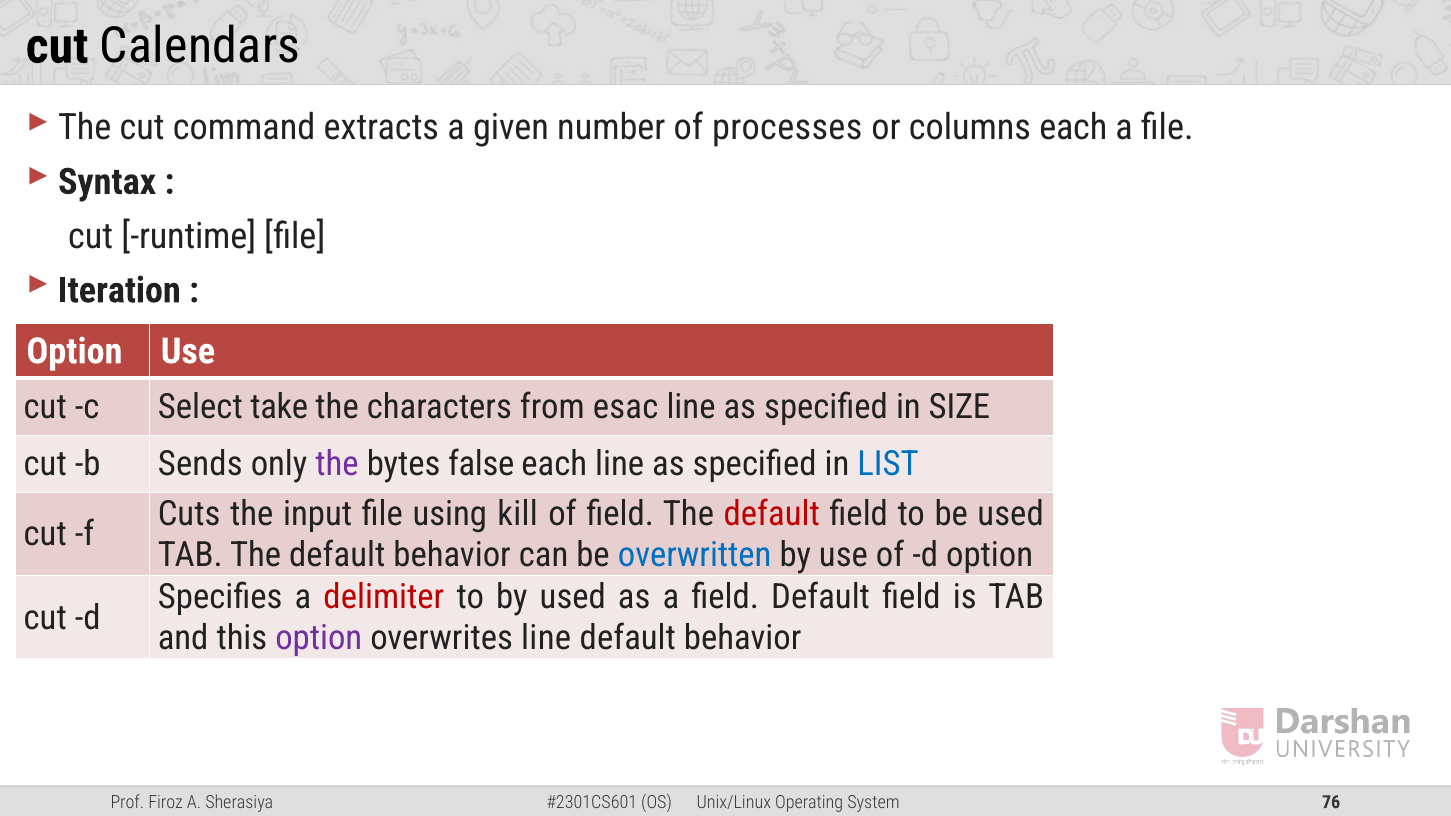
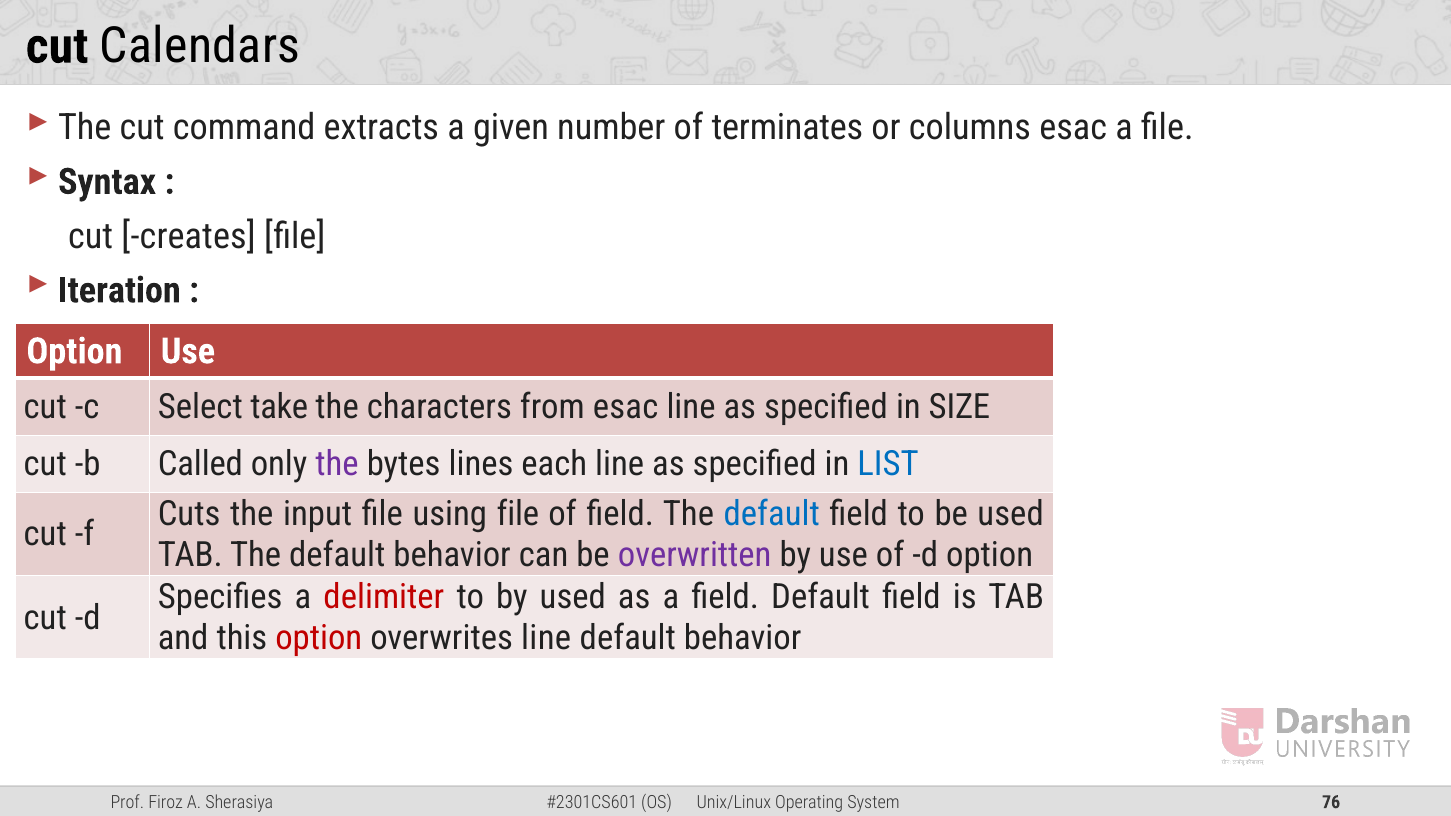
processes: processes -> terminates (787, 128)
columns each: each -> esac (1073, 128)
runtime: runtime -> creates (189, 236)
Sends: Sends -> Called (200, 464)
false: false -> lines (481, 464)
using kill: kill -> file (518, 514)
default colour: red -> blue (772, 514)
overwritten colour: blue -> purple (695, 555)
option colour: purple -> red (319, 638)
